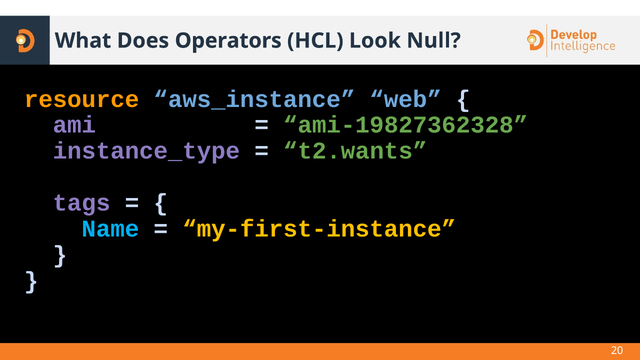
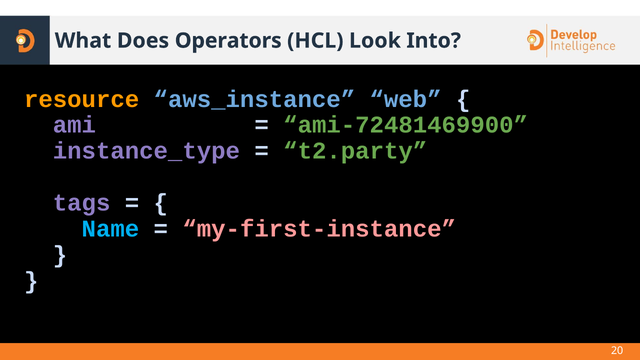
Null: Null -> Into (434, 41)
ami-19827362328: ami-19827362328 -> ami-72481469900 (406, 125)
t2.wants: t2.wants -> t2.party (355, 151)
my-first-instance colour: yellow -> pink (319, 229)
